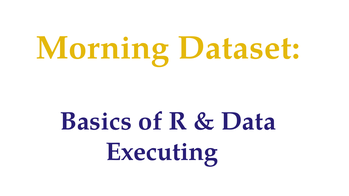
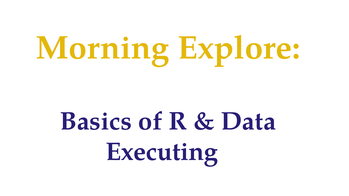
Dataset: Dataset -> Explore (239, 48)
